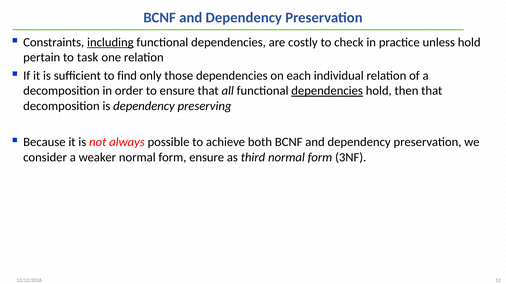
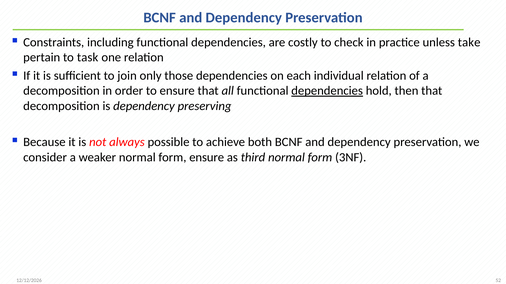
including underline: present -> none (110, 42)
unless hold: hold -> take (469, 42)
find: find -> join (127, 76)
